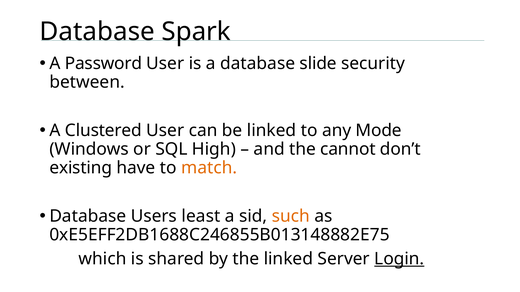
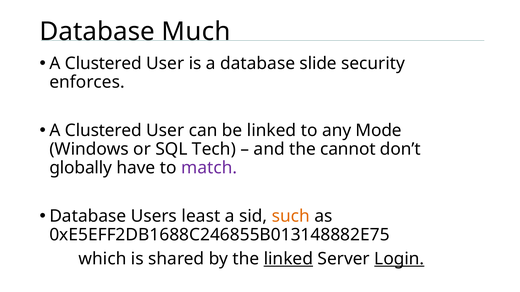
Spark: Spark -> Much (196, 32)
Password: Password -> Clustered (103, 64)
between: between -> enforces (87, 82)
High: High -> Tech (214, 149)
existing: existing -> globally (81, 168)
match colour: orange -> purple (209, 168)
linked underline: none -> present (288, 259)
